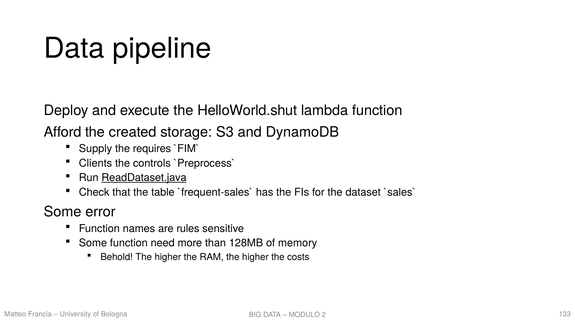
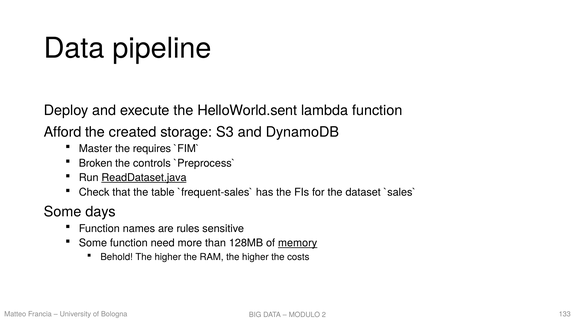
HelloWorld.shut: HelloWorld.shut -> HelloWorld.sent (247, 111)
Supply: Supply -> Master (95, 149)
Clients: Clients -> Broken (96, 163)
error: error -> days (101, 212)
memory underline: none -> present (298, 243)
